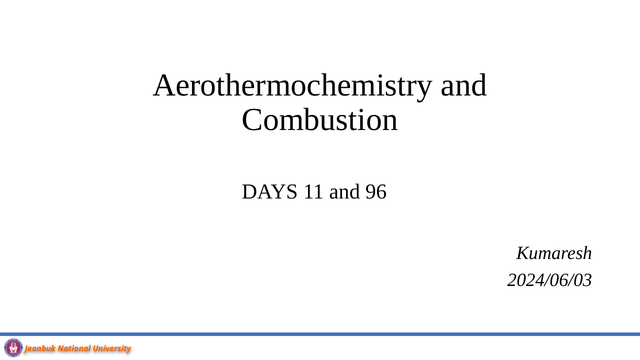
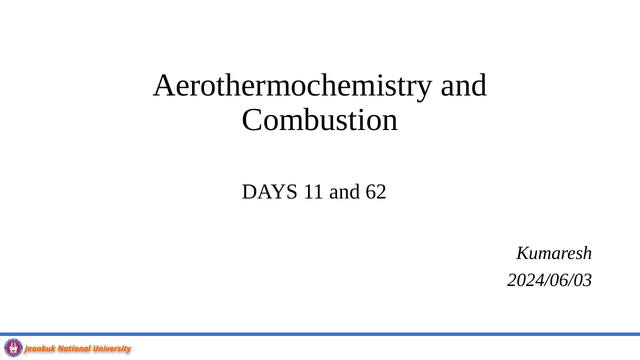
96: 96 -> 62 (376, 192)
